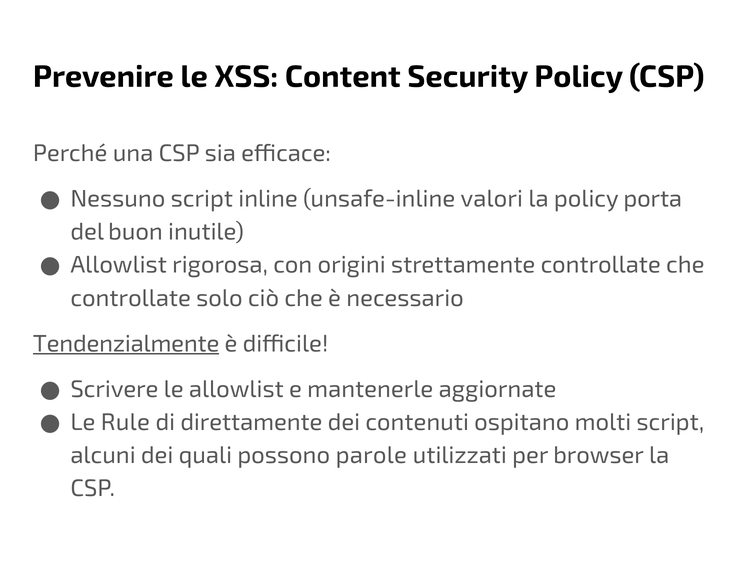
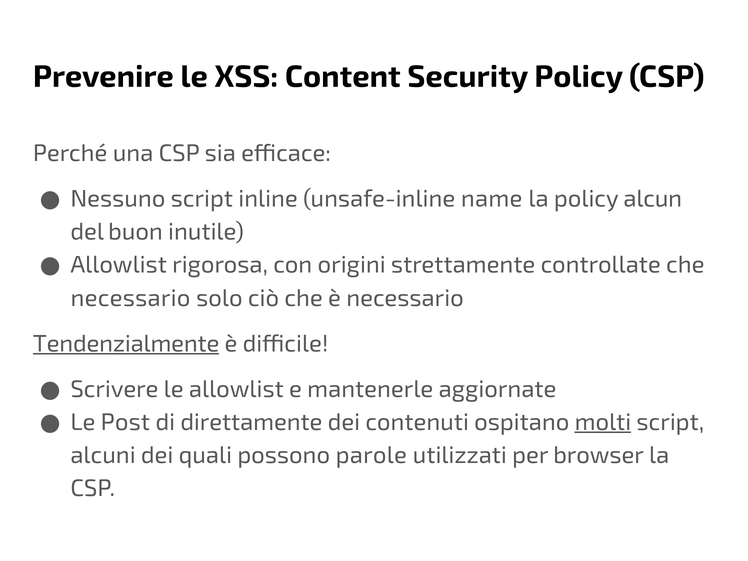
valori: valori -> name (492, 199)
porta: porta -> alcun (653, 199)
controllate: controllate -> necessario (131, 298)
Rule: Rule -> Post (125, 422)
molti underline: none -> present (603, 422)
